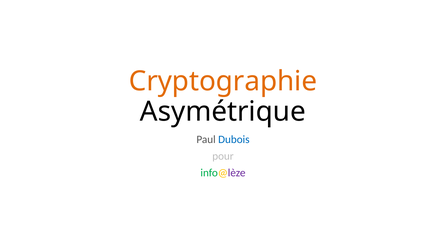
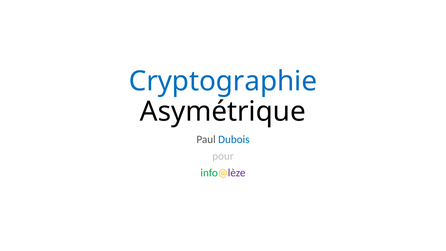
Cryptographie colour: orange -> blue (223, 81)
